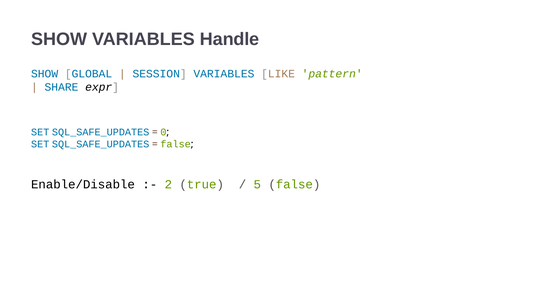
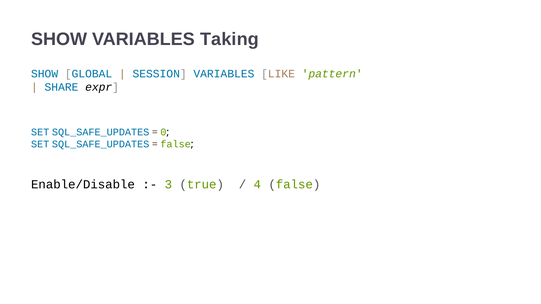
Handle: Handle -> Taking (229, 39)
2: 2 -> 3 (168, 185)
5: 5 -> 4 (257, 185)
